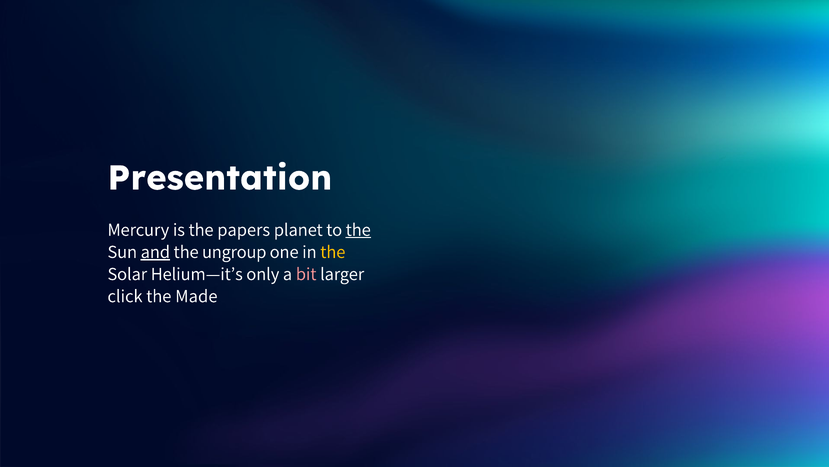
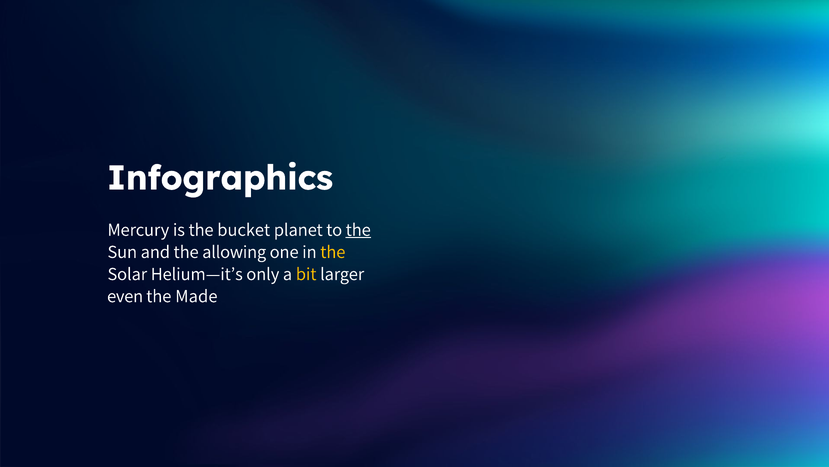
Presentation: Presentation -> Infographics (220, 178)
papers: papers -> bucket (244, 229)
and underline: present -> none (155, 252)
ungroup: ungroup -> allowing (234, 252)
bit colour: pink -> yellow (306, 274)
click: click -> even (125, 296)
